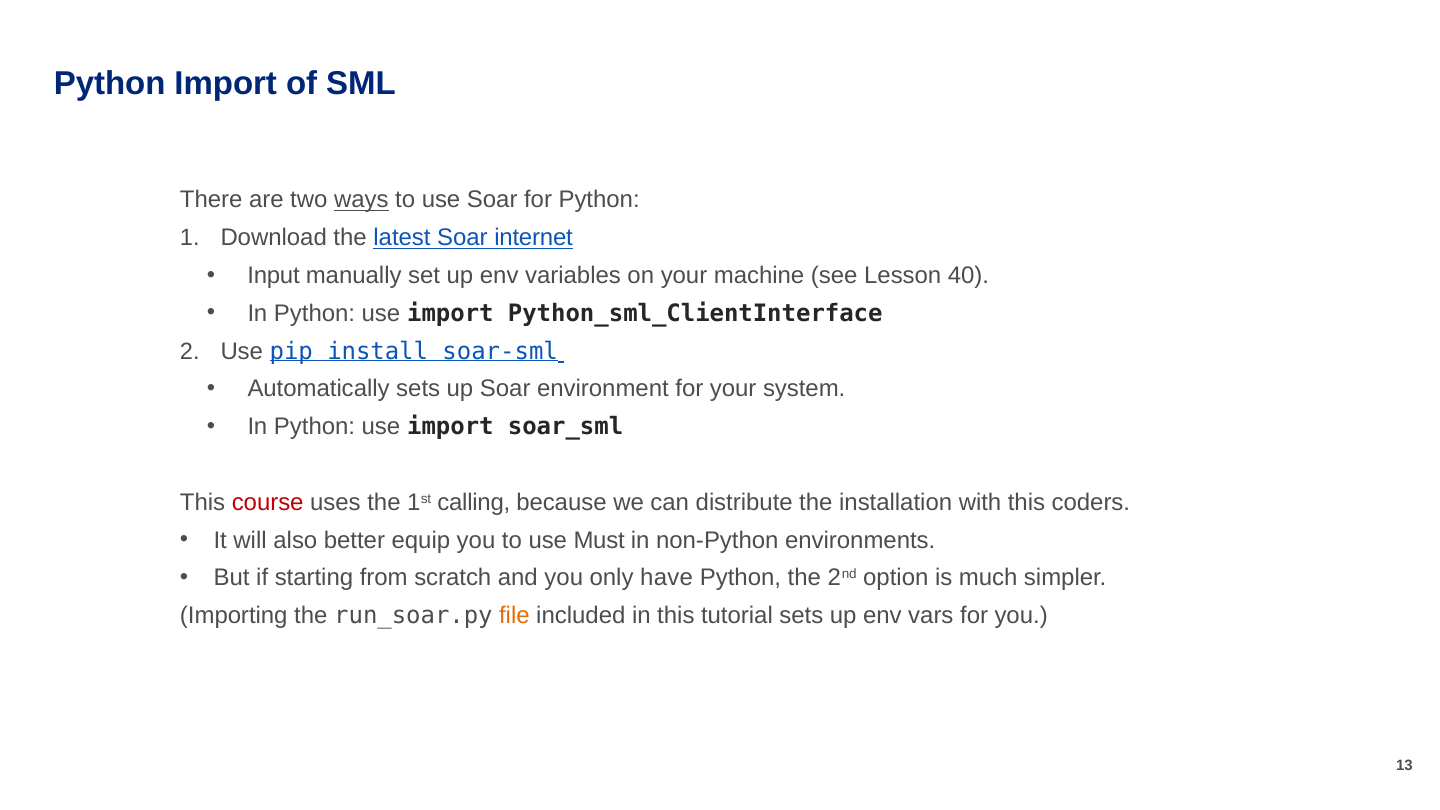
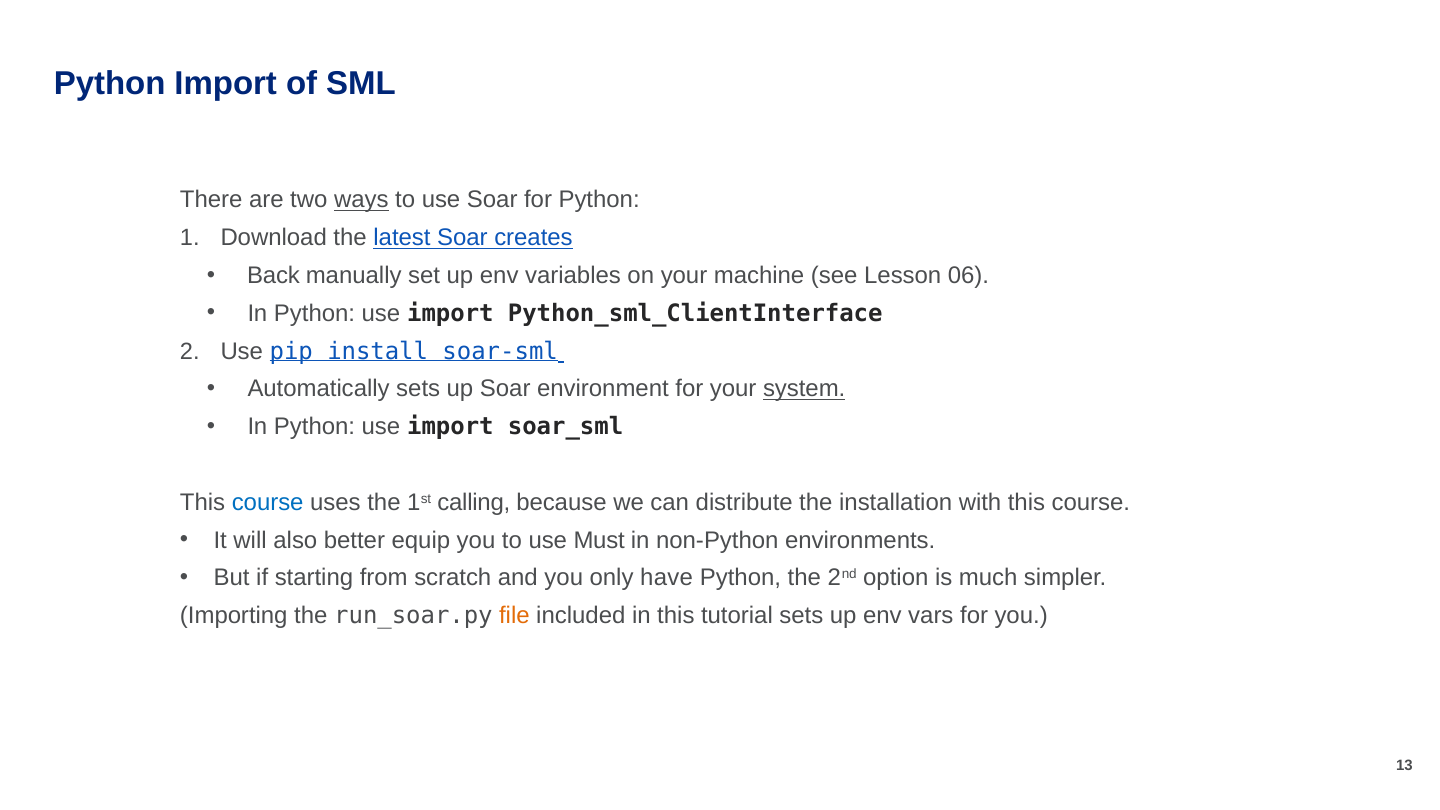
internet: internet -> creates (533, 238)
Input: Input -> Back (274, 276)
40: 40 -> 06 (968, 276)
system underline: none -> present (804, 389)
course colour: red -> blue (268, 502)
with this coders: coders -> course (1091, 502)
